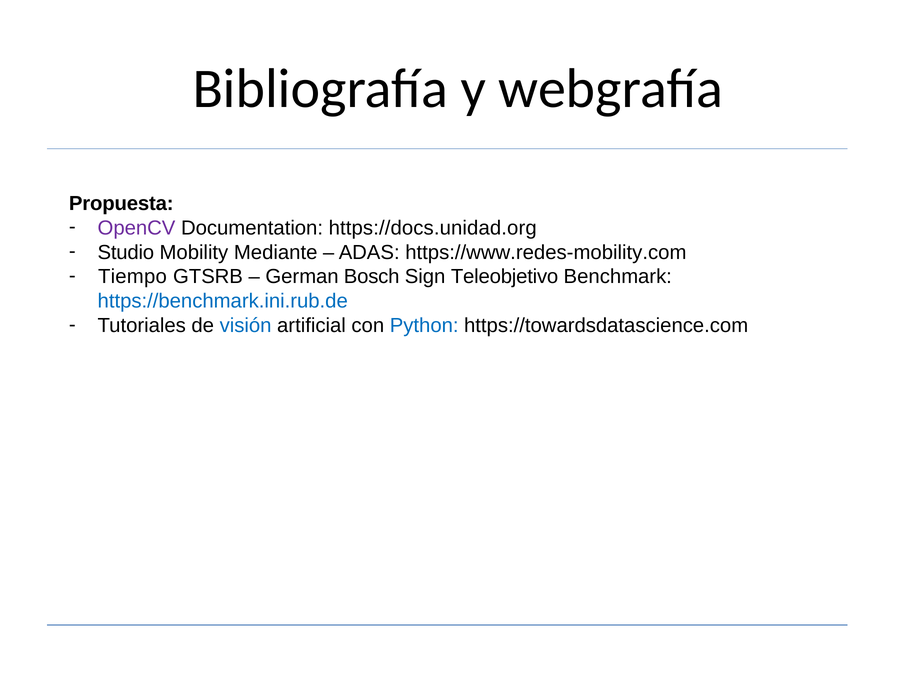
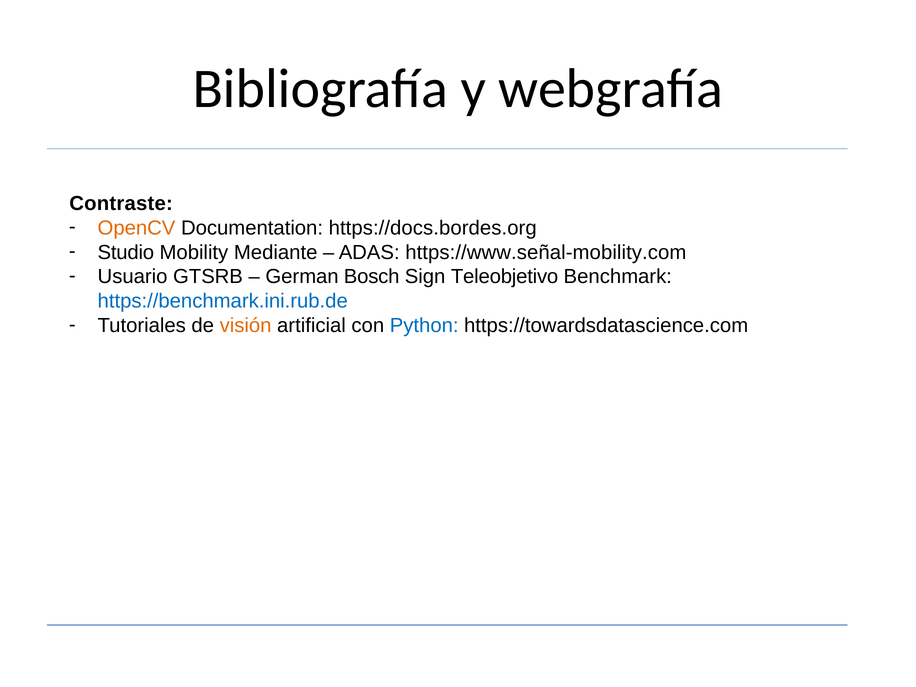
Propuesta: Propuesta -> Contraste (121, 203)
OpenCV colour: purple -> orange (137, 228)
https://docs.unidad.org: https://docs.unidad.org -> https://docs.bordes.org (433, 228)
https://www.redes-mobility.com: https://www.redes-mobility.com -> https://www.señal-mobility.com (546, 252)
Tiempo: Tiempo -> Usuario (133, 277)
visión colour: blue -> orange (246, 326)
